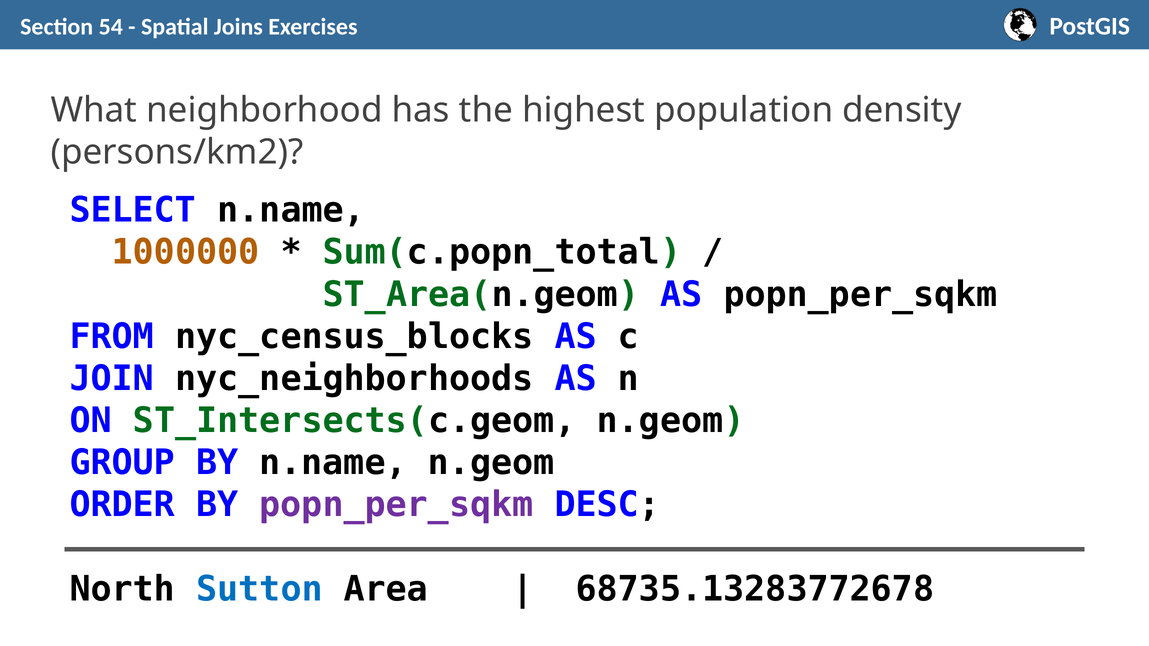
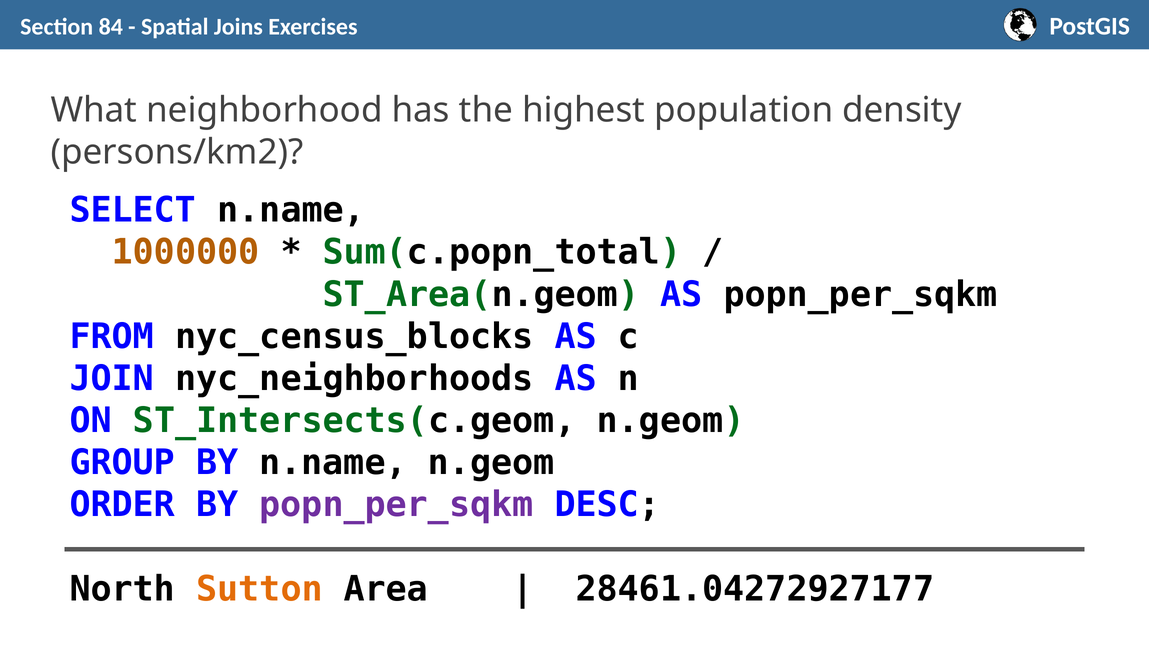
54: 54 -> 84 (111, 27)
Sutton colour: blue -> orange (259, 589)
68735.13283772678: 68735.13283772678 -> 28461.04272927177 (755, 589)
